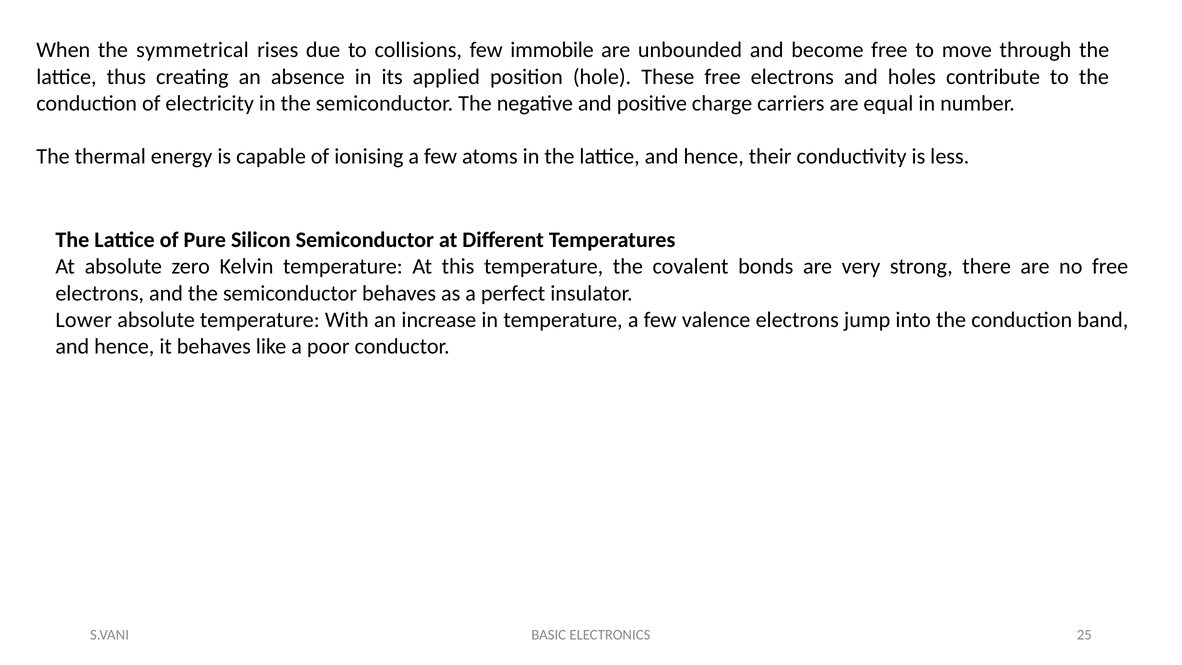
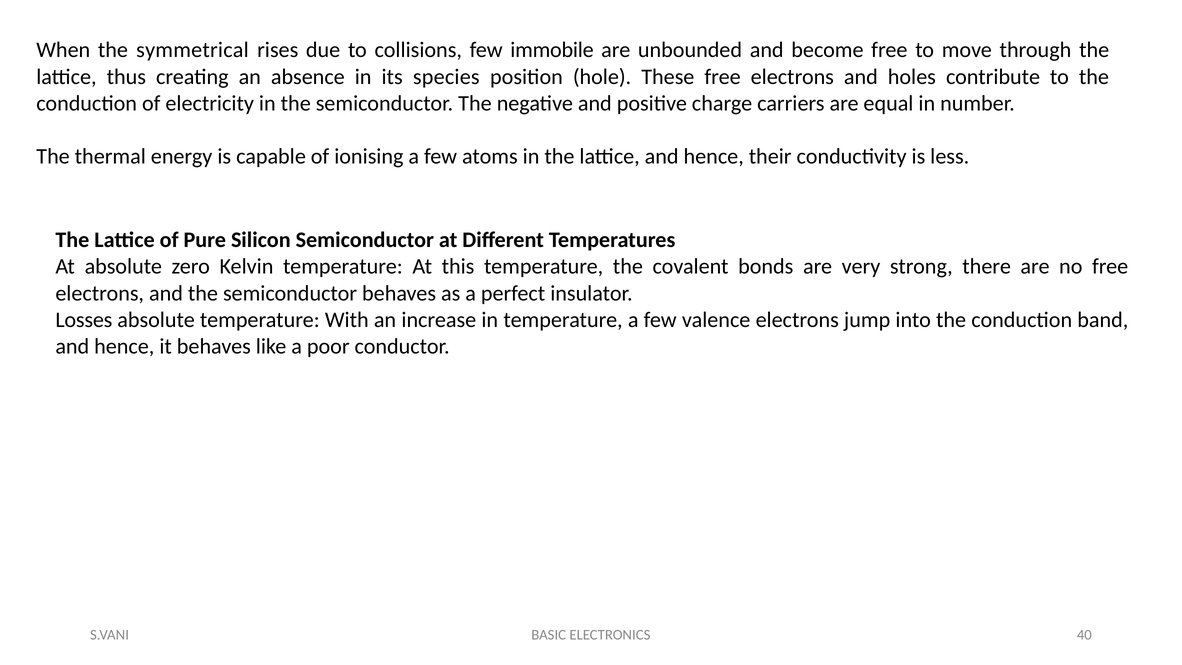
applied: applied -> species (446, 77)
Lower: Lower -> Losses (84, 320)
25: 25 -> 40 (1084, 635)
